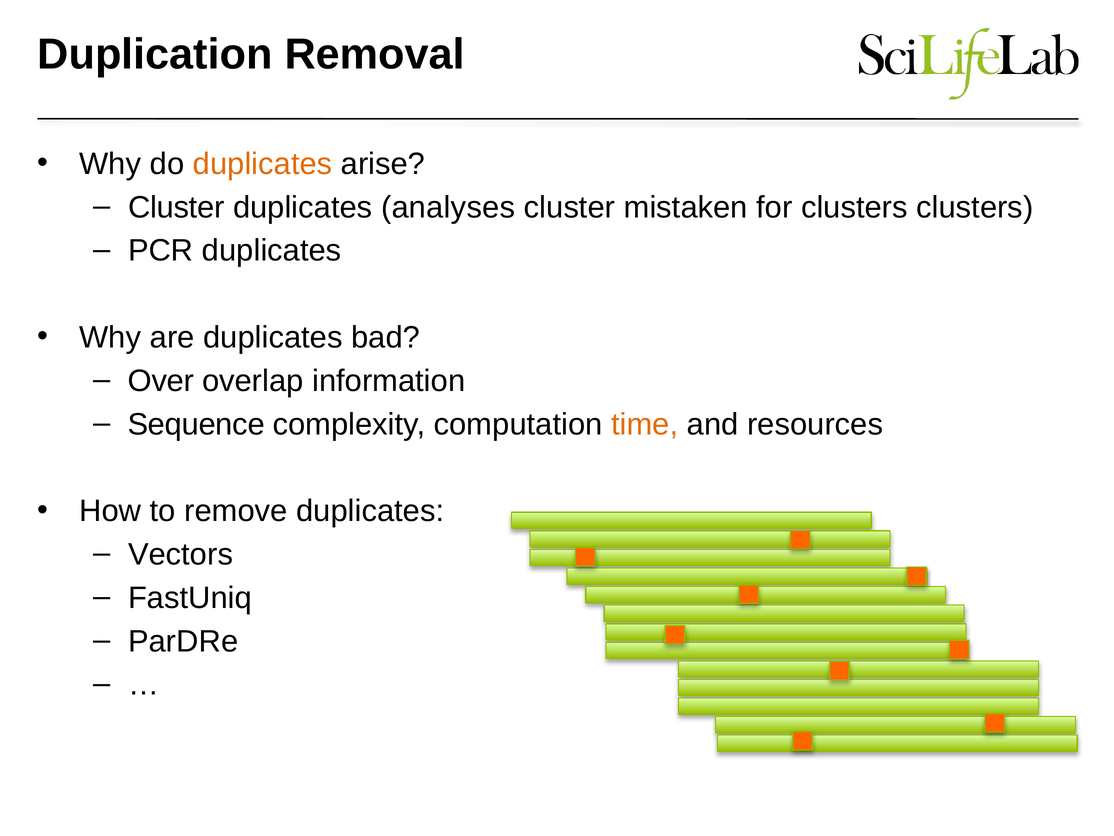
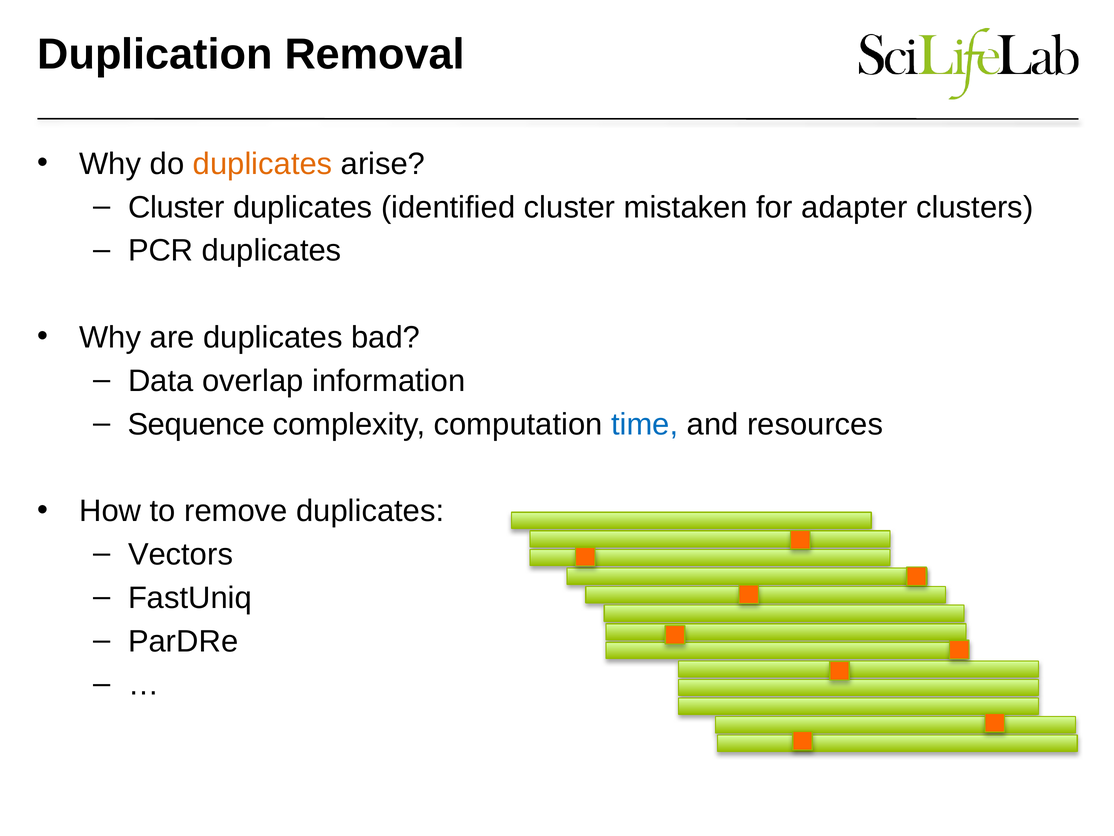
analyses: analyses -> identified (448, 207)
for clusters: clusters -> adapter (854, 207)
Over: Over -> Data (161, 381)
time colour: orange -> blue (645, 424)
